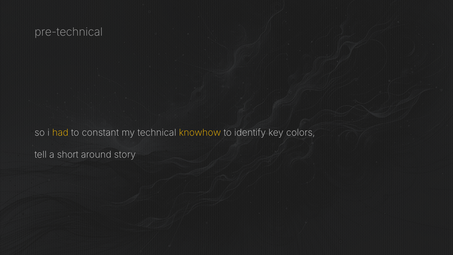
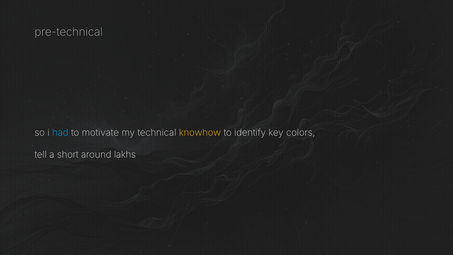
had colour: yellow -> light blue (60, 133)
constant: constant -> motivate (100, 133)
story: story -> lakhs (125, 154)
